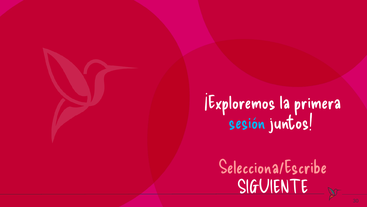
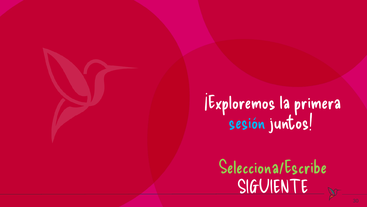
Selecciona/Escribe colour: pink -> light green (273, 167)
